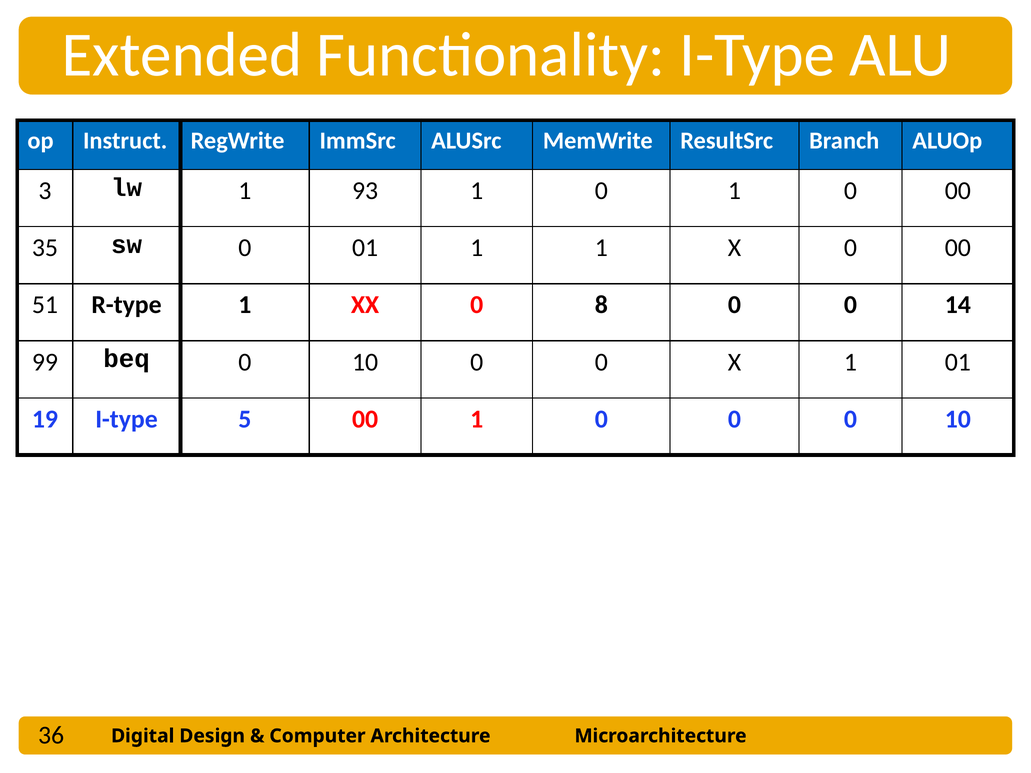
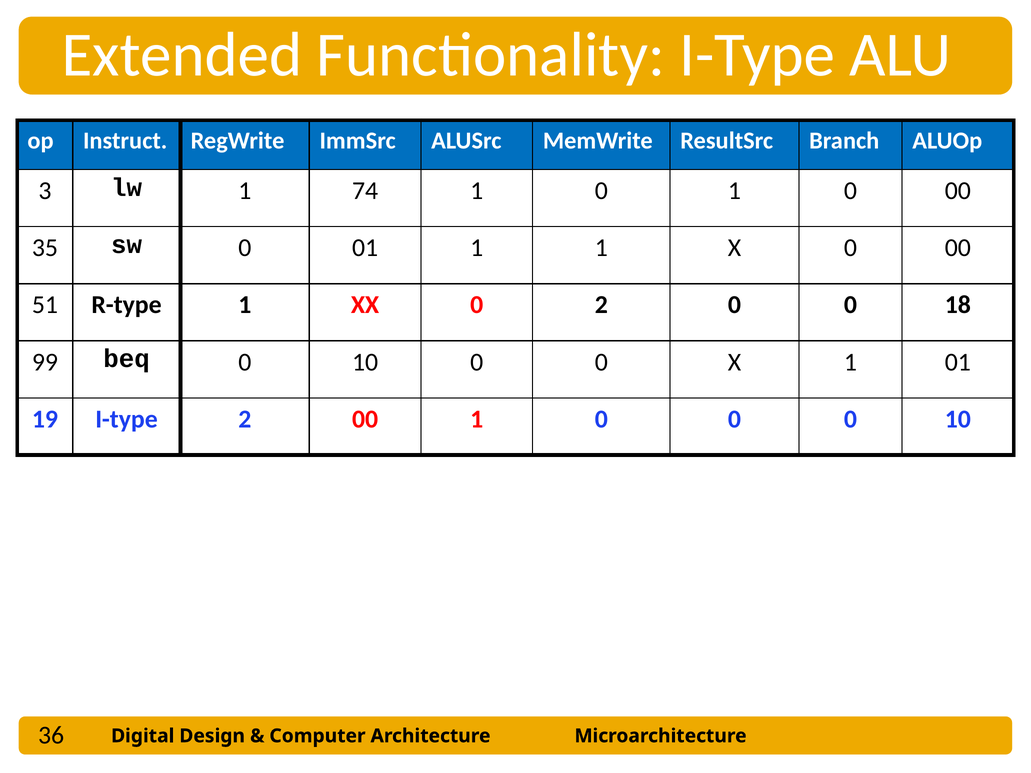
93: 93 -> 74 (365, 191)
0 8: 8 -> 2 (601, 305)
14: 14 -> 18 (958, 305)
I-type 5: 5 -> 2 (245, 419)
